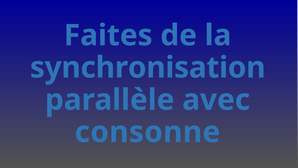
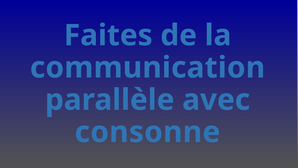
synchronisation: synchronisation -> communication (148, 68)
